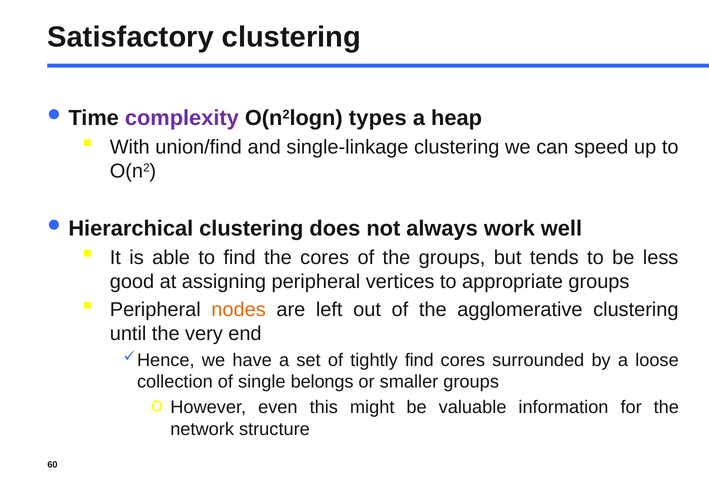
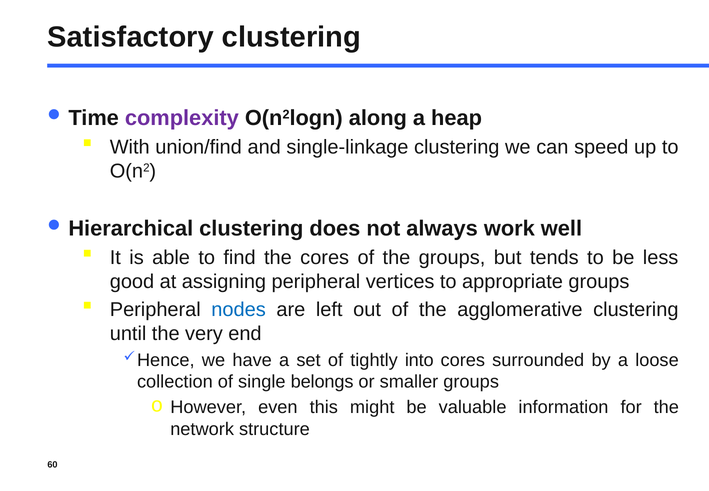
types: types -> along (378, 118)
nodes colour: orange -> blue (239, 310)
tightly find: find -> into (419, 360)
